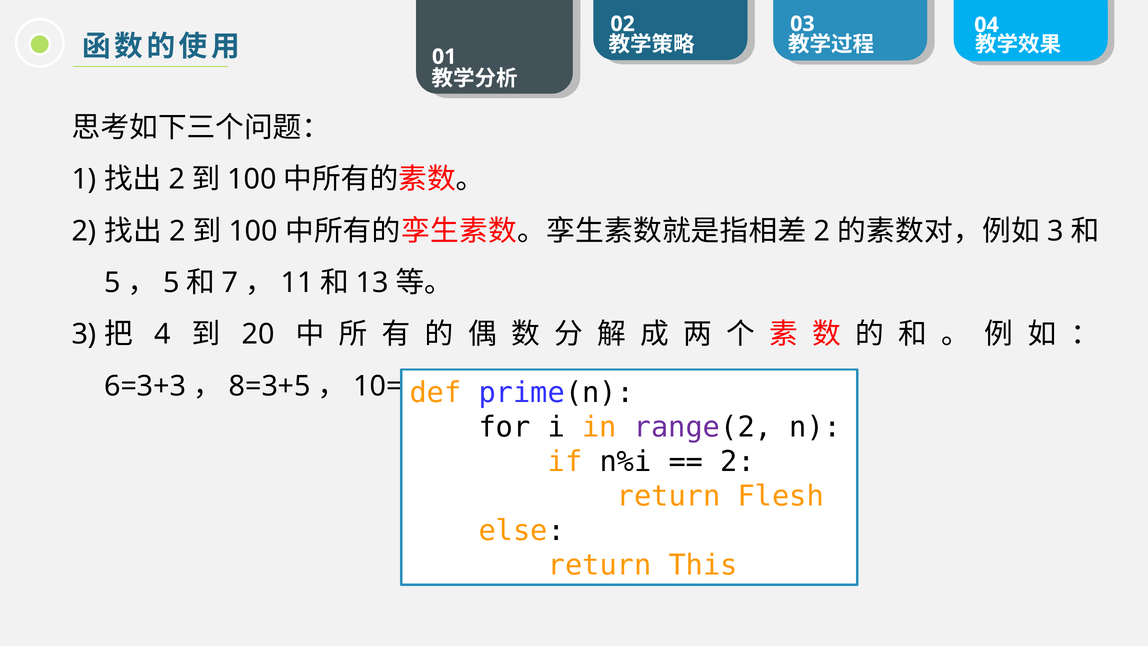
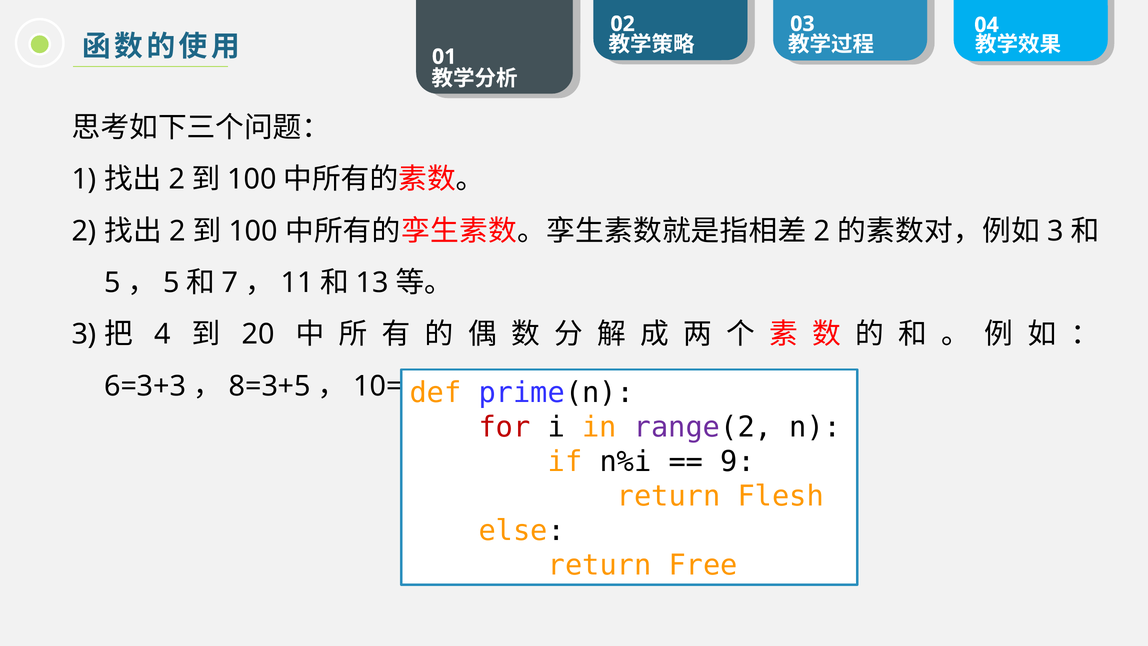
for colour: black -> red (505, 427)
2: 2 -> 9 (738, 462)
This: This -> Free (703, 565)
